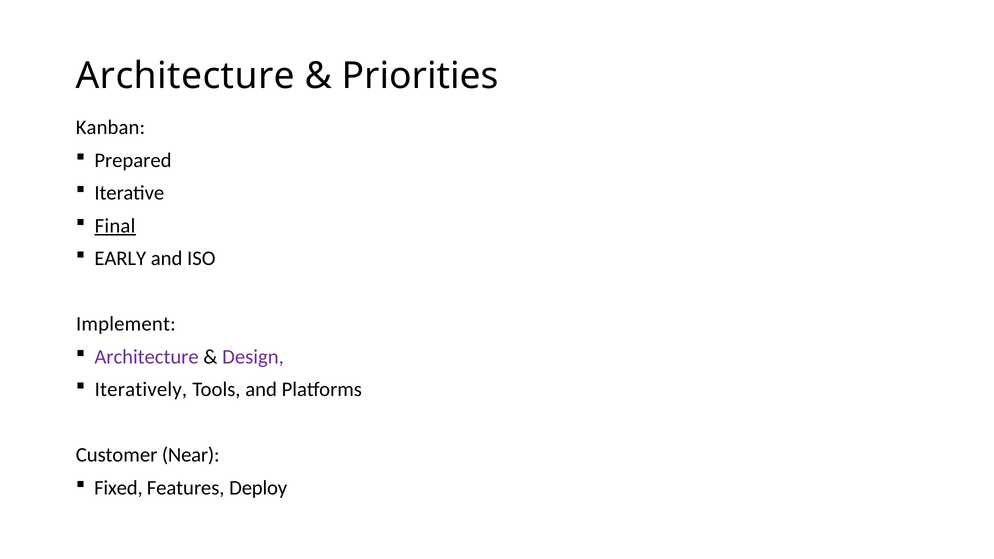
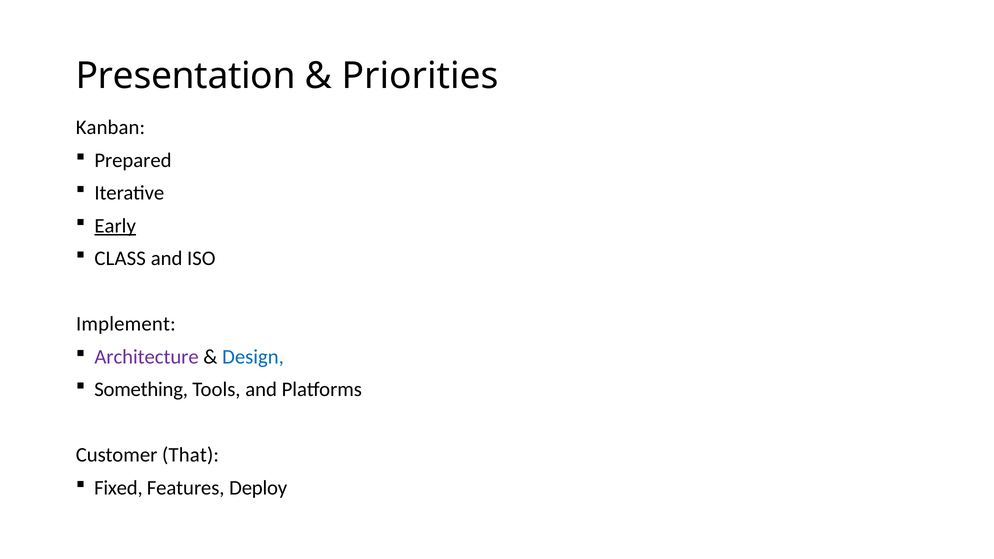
Architecture: Architecture -> Presentation (186, 76)
Final: Final -> Early (115, 226)
EARLY: EARLY -> CLASS (120, 259)
Design colour: purple -> blue (253, 357)
Iteratively: Iteratively -> Something (141, 390)
Near: Near -> That (191, 455)
